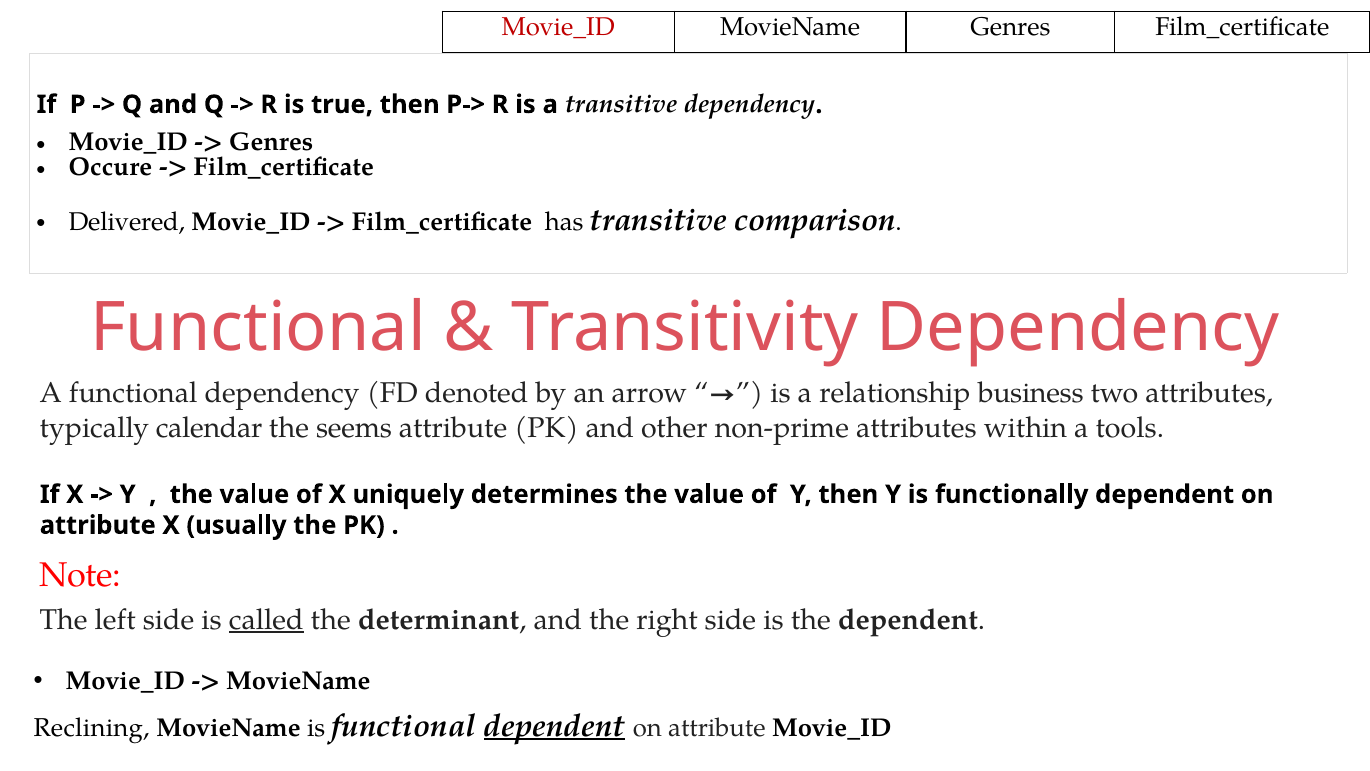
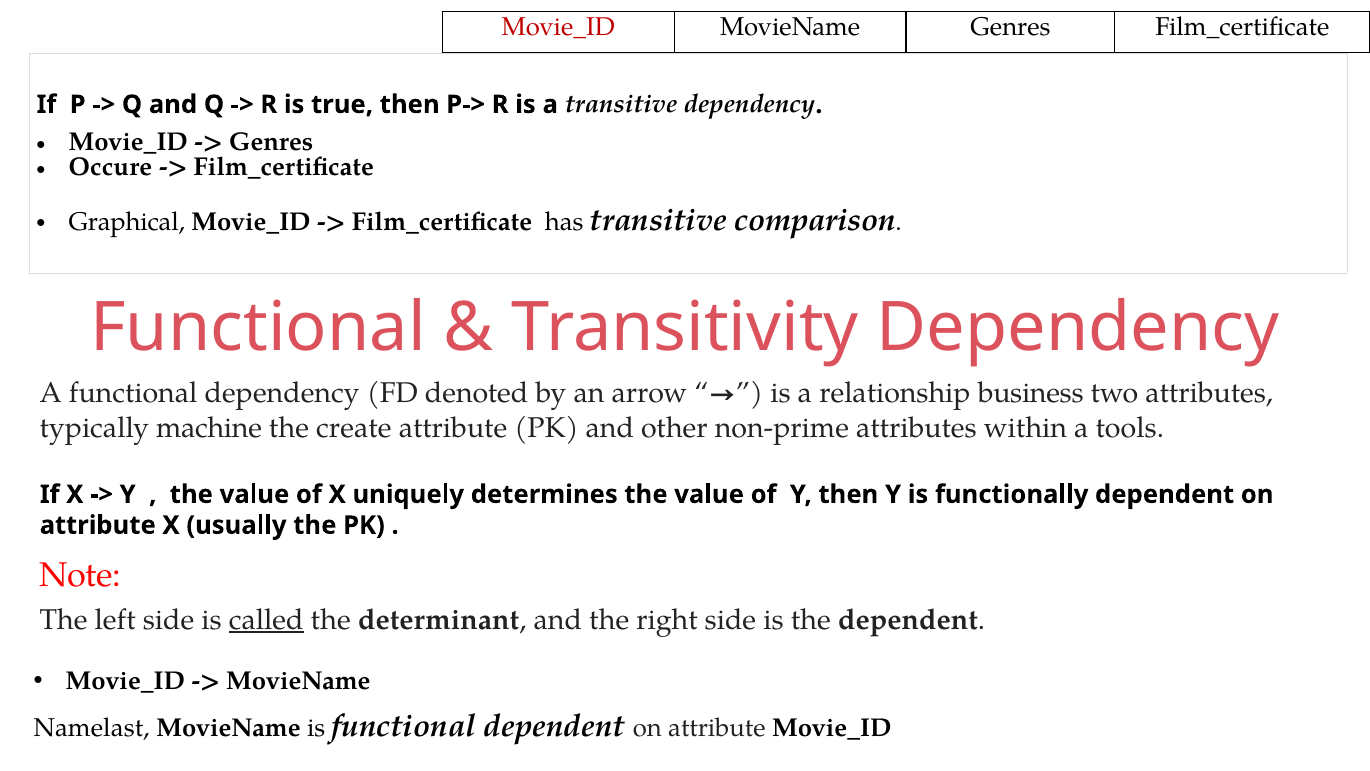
Delivered: Delivered -> Graphical (127, 221)
calendar: calendar -> machine (209, 428)
seems: seems -> create (354, 428)
Reclining: Reclining -> Namelast (92, 727)
dependent underline: present -> none (554, 726)
